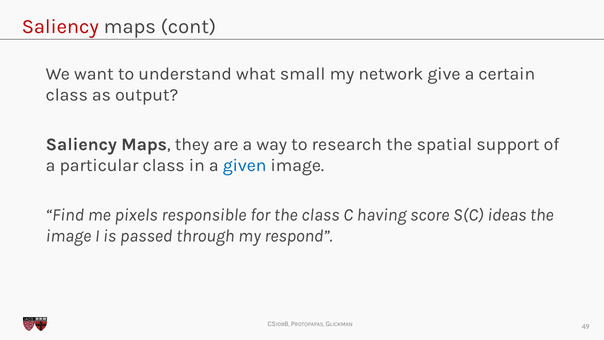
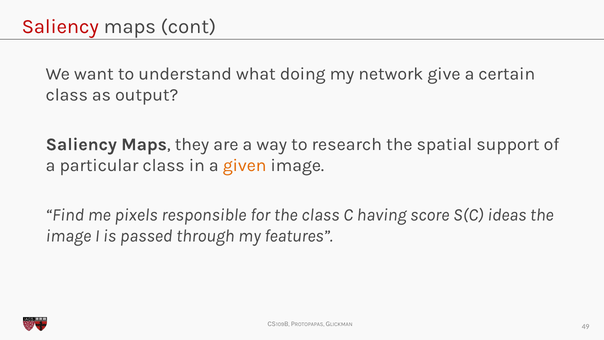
small: small -> doing (303, 74)
given colour: blue -> orange (245, 165)
respond: respond -> features (298, 236)
